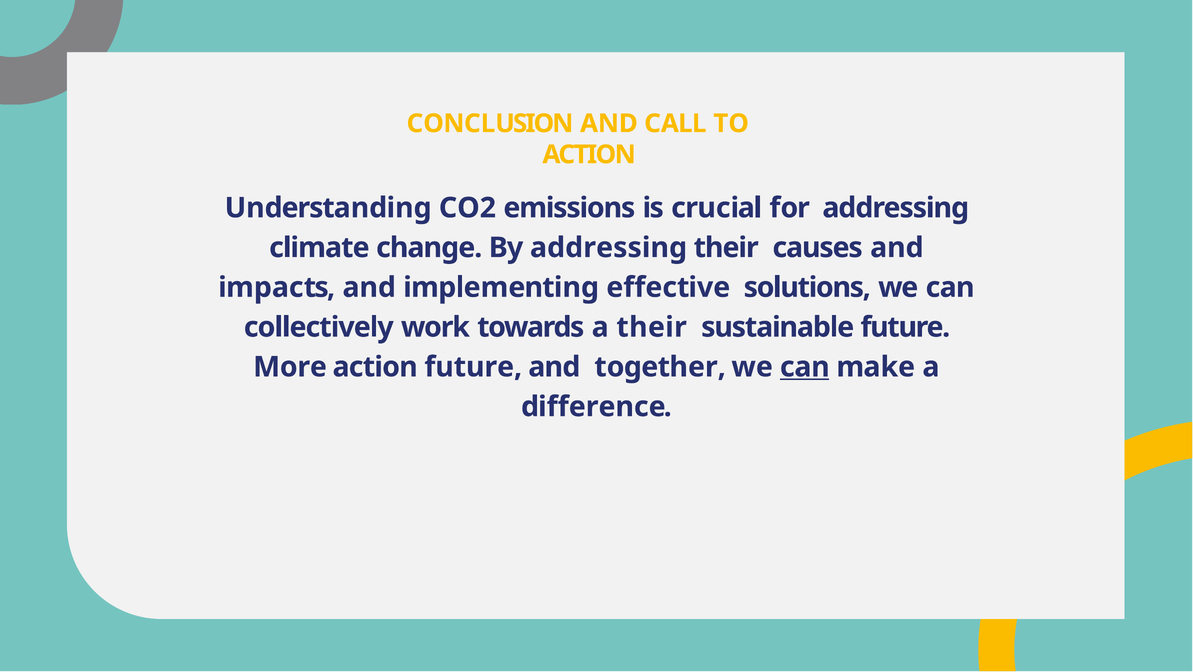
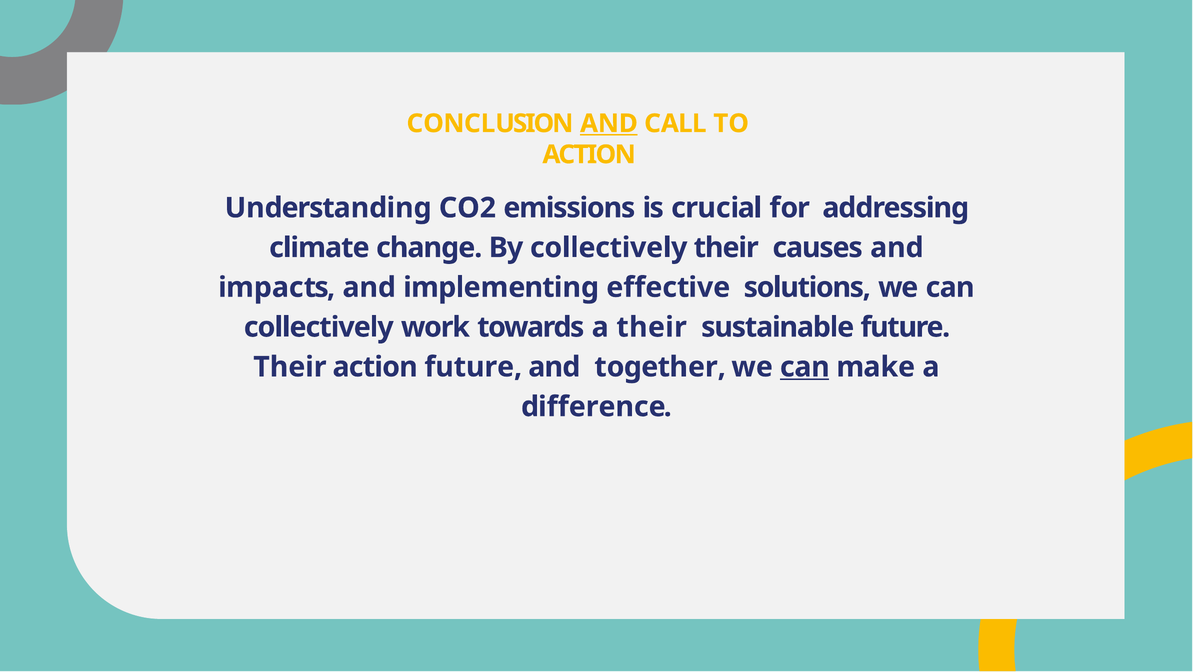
AND underline: none -> present (609, 123)
By addressing: addressing -> collectively (609, 247)
More: More -> Their (290, 367)
